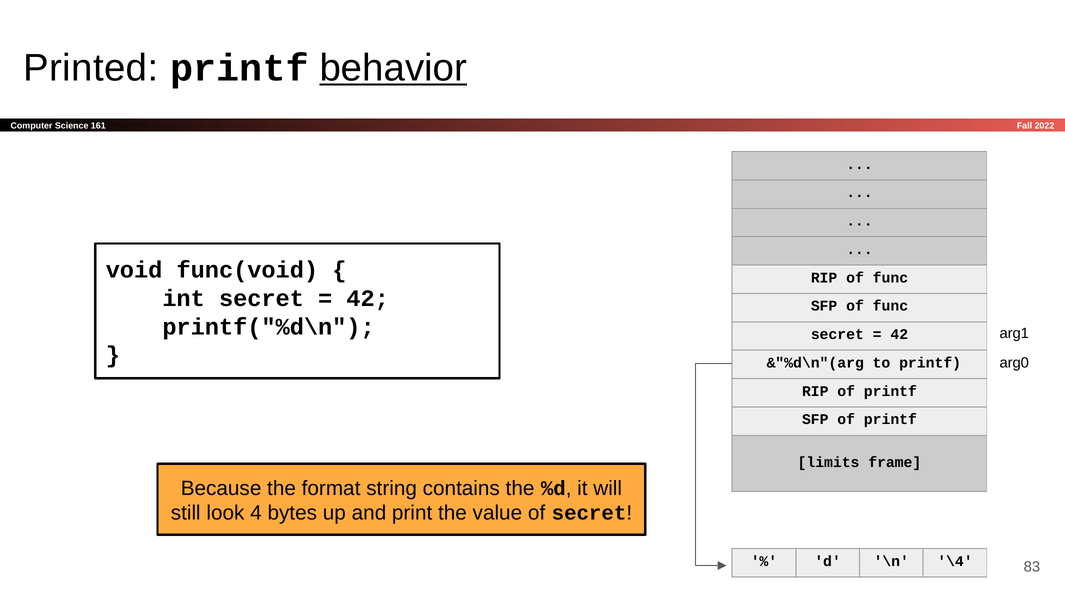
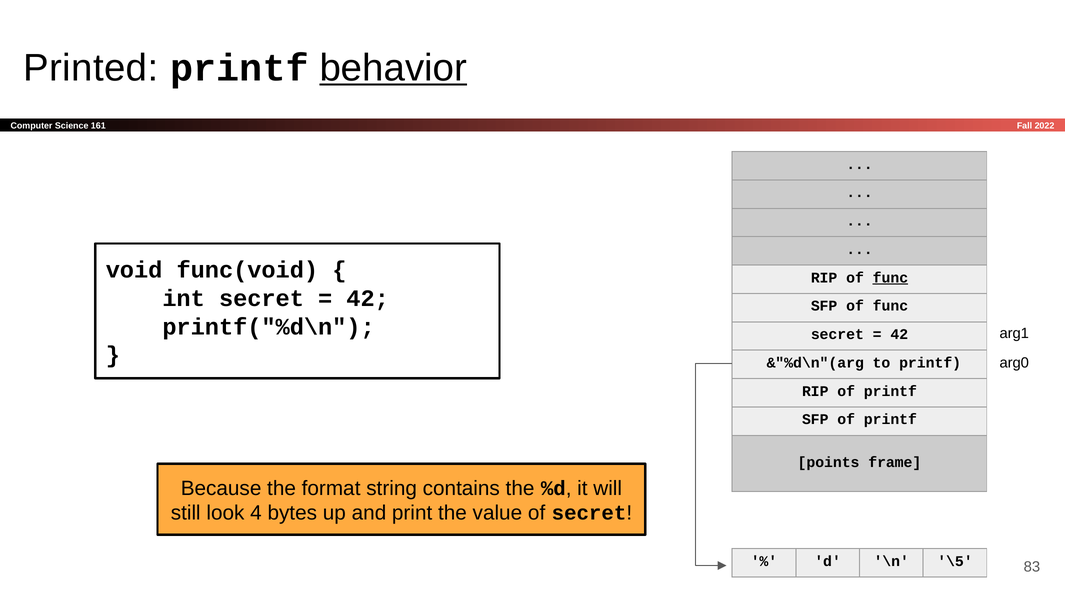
func underline: none -> present (890, 278)
limits: limits -> points (829, 463)
\4: \4 -> \5 (955, 561)
